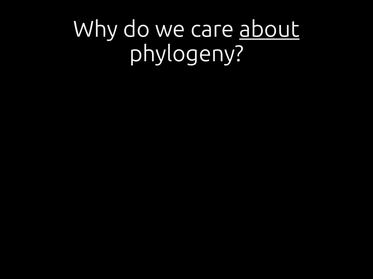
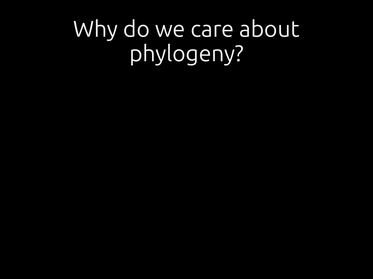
about underline: present -> none (269, 29)
